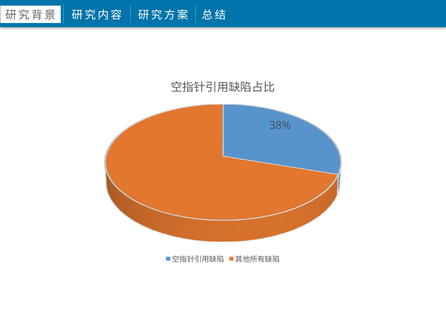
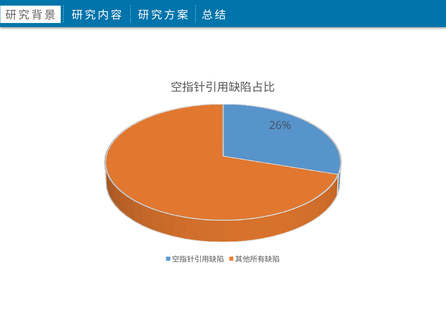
38%: 38% -> 26% (280, 126)
